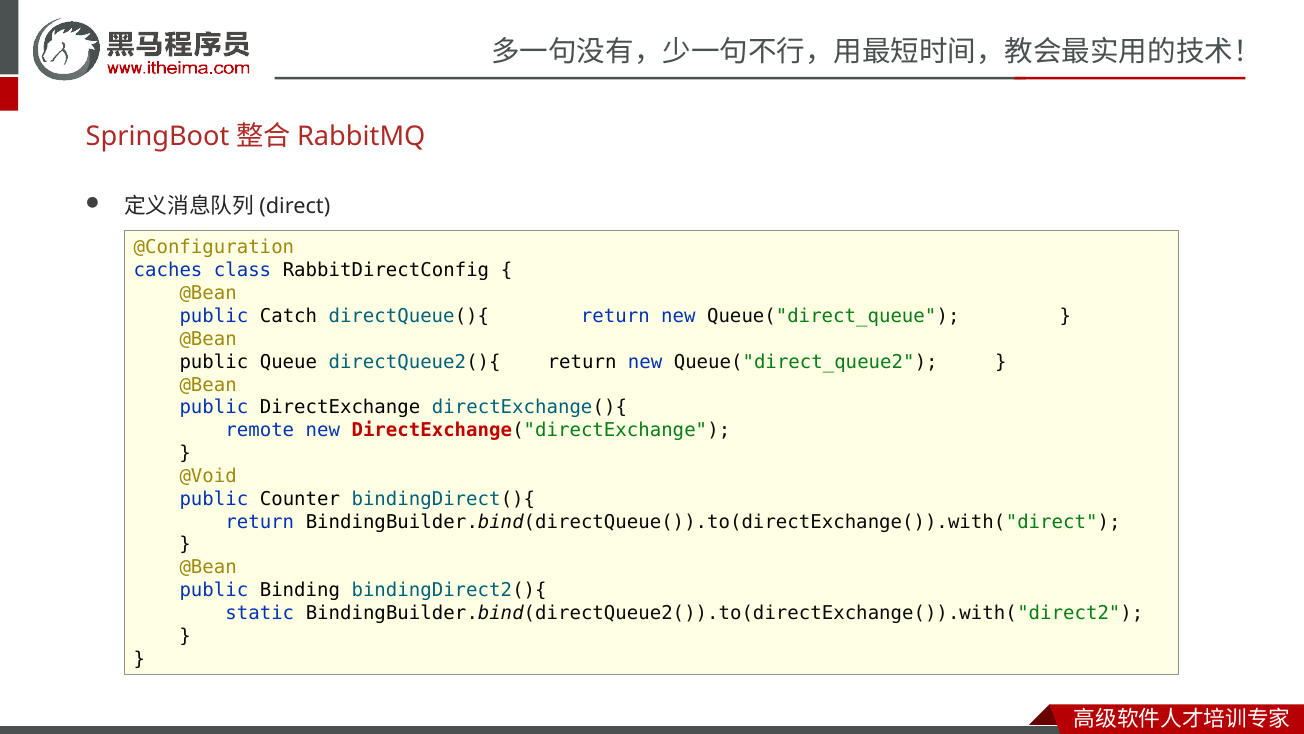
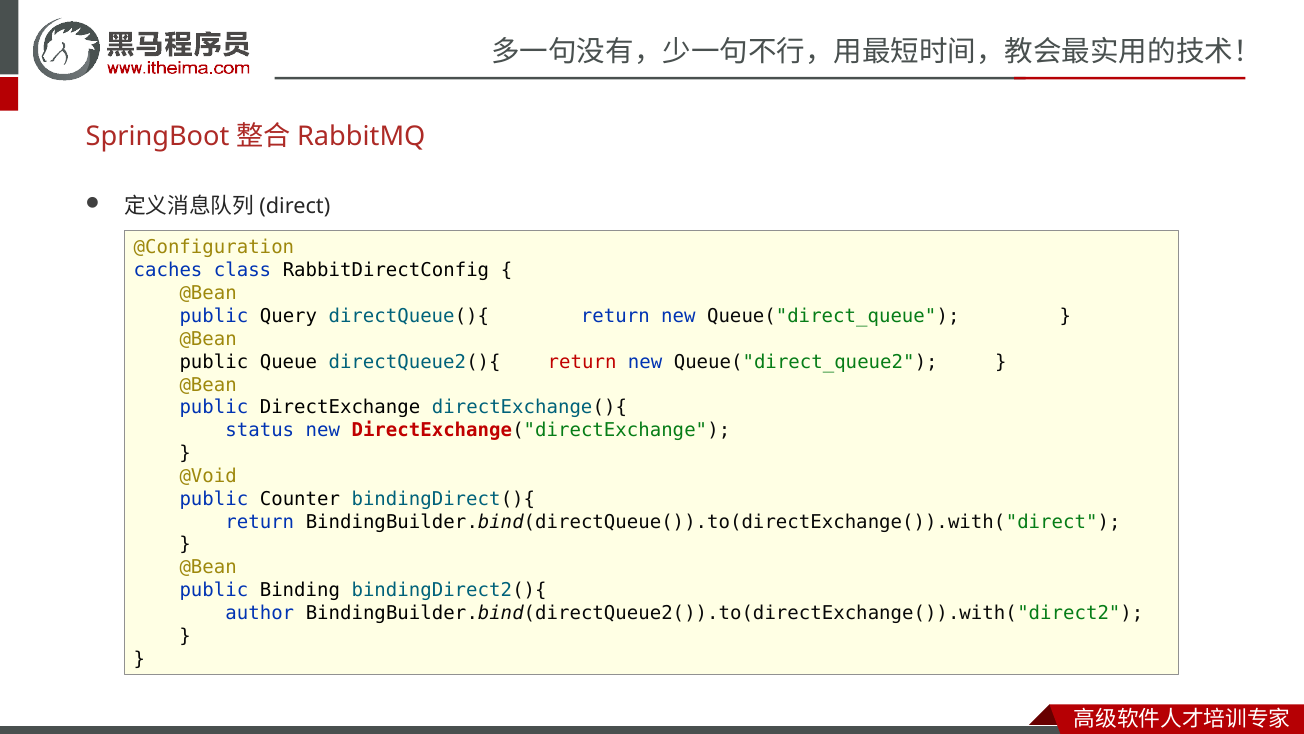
Catch: Catch -> Query (288, 316)
return colour: black -> red (582, 362)
remote: remote -> status (260, 430)
static: static -> author (260, 613)
